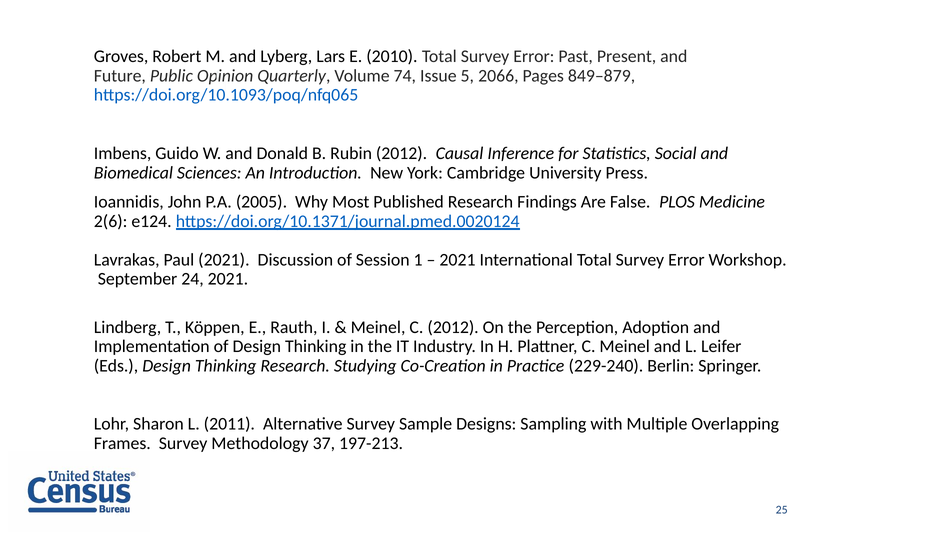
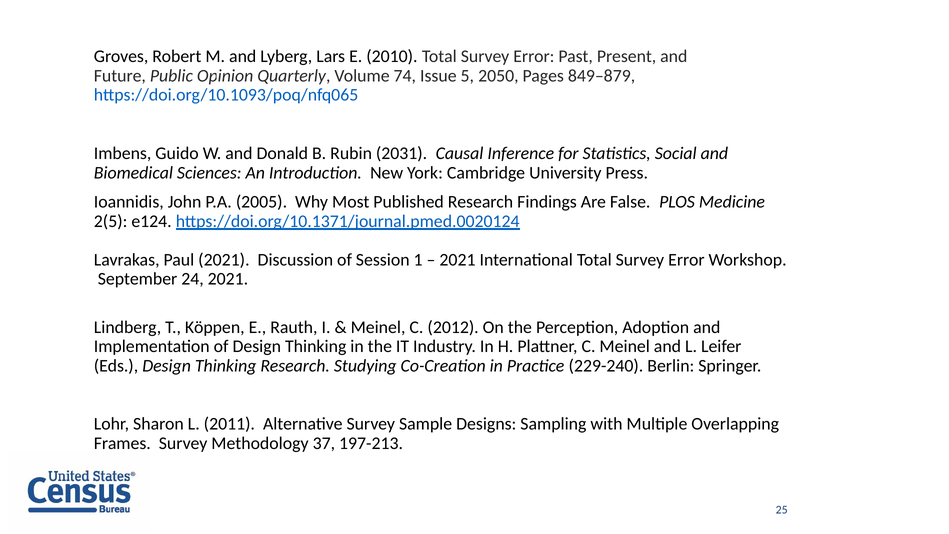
2066: 2066 -> 2050 (498, 76)
Rubin 2012: 2012 -> 2031 (402, 153)
2(6: 2(6 -> 2(5 (111, 221)
